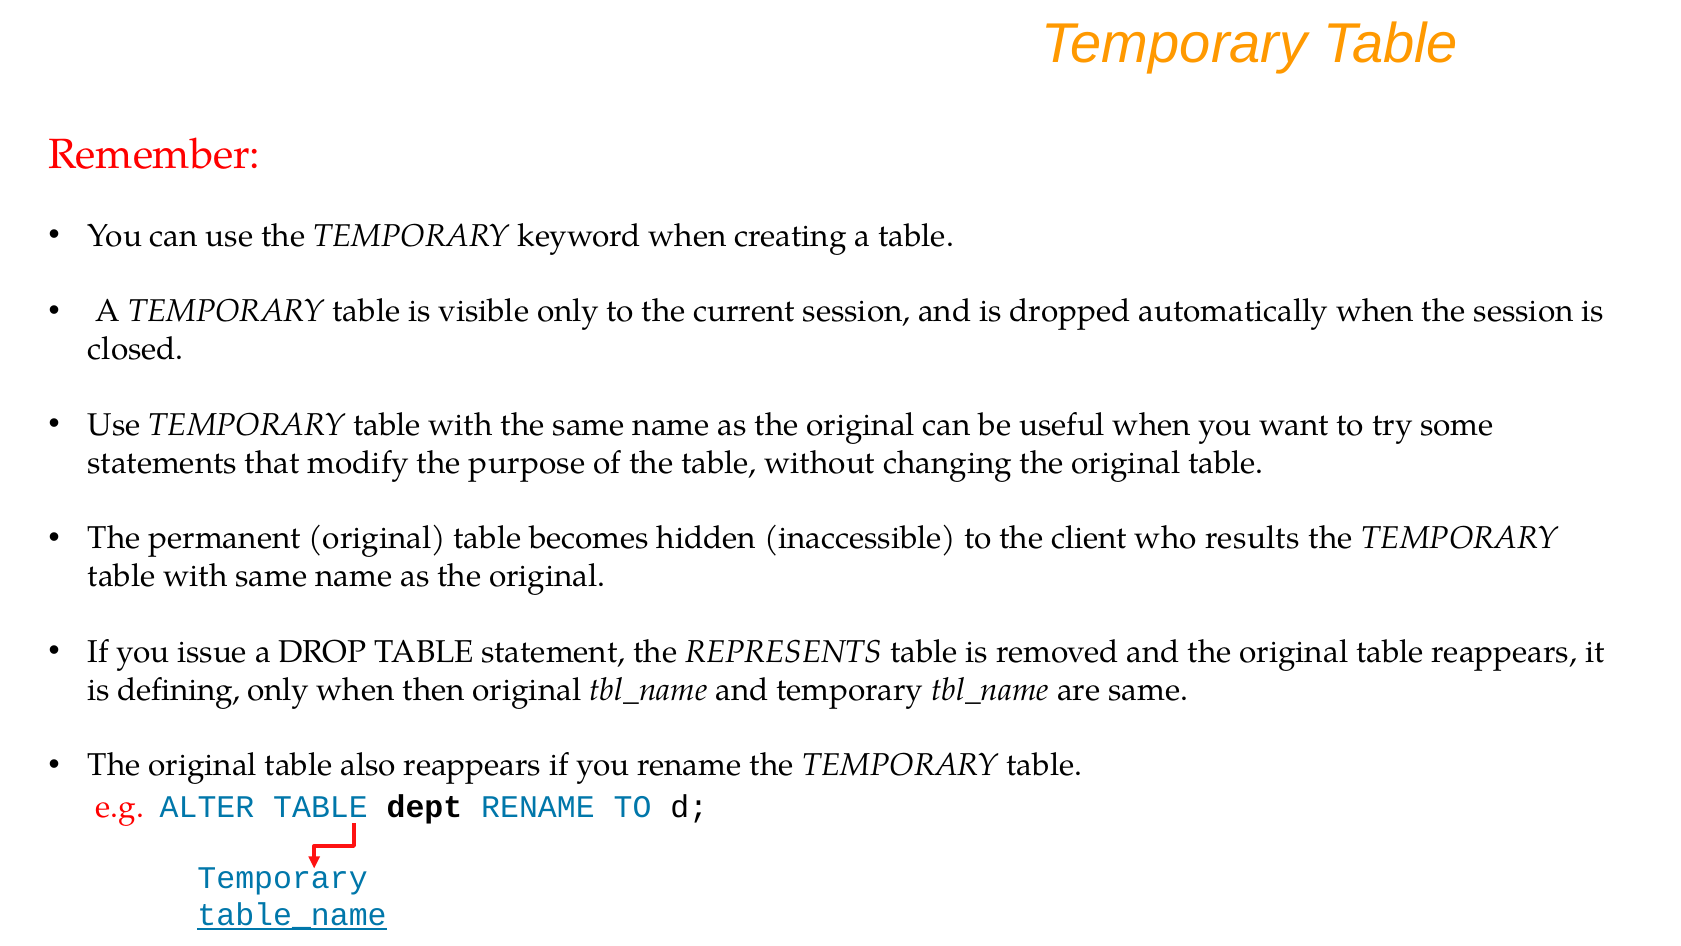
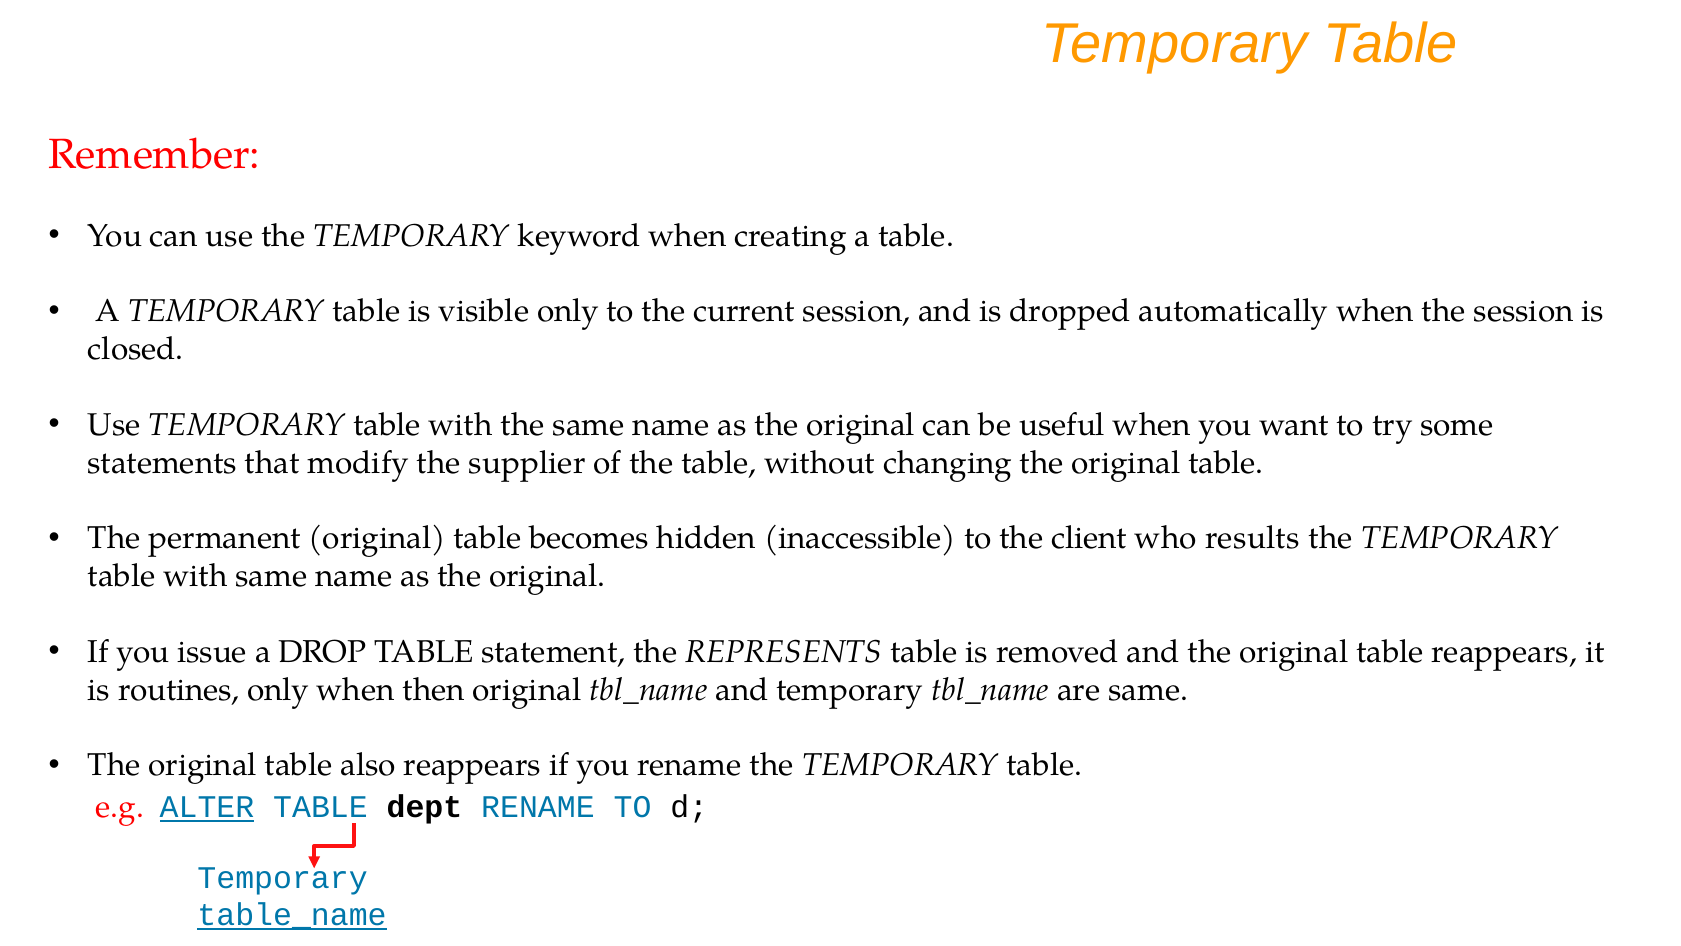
purpose: purpose -> supplier (527, 462)
defining: defining -> routines (179, 689)
ALTER underline: none -> present (207, 807)
